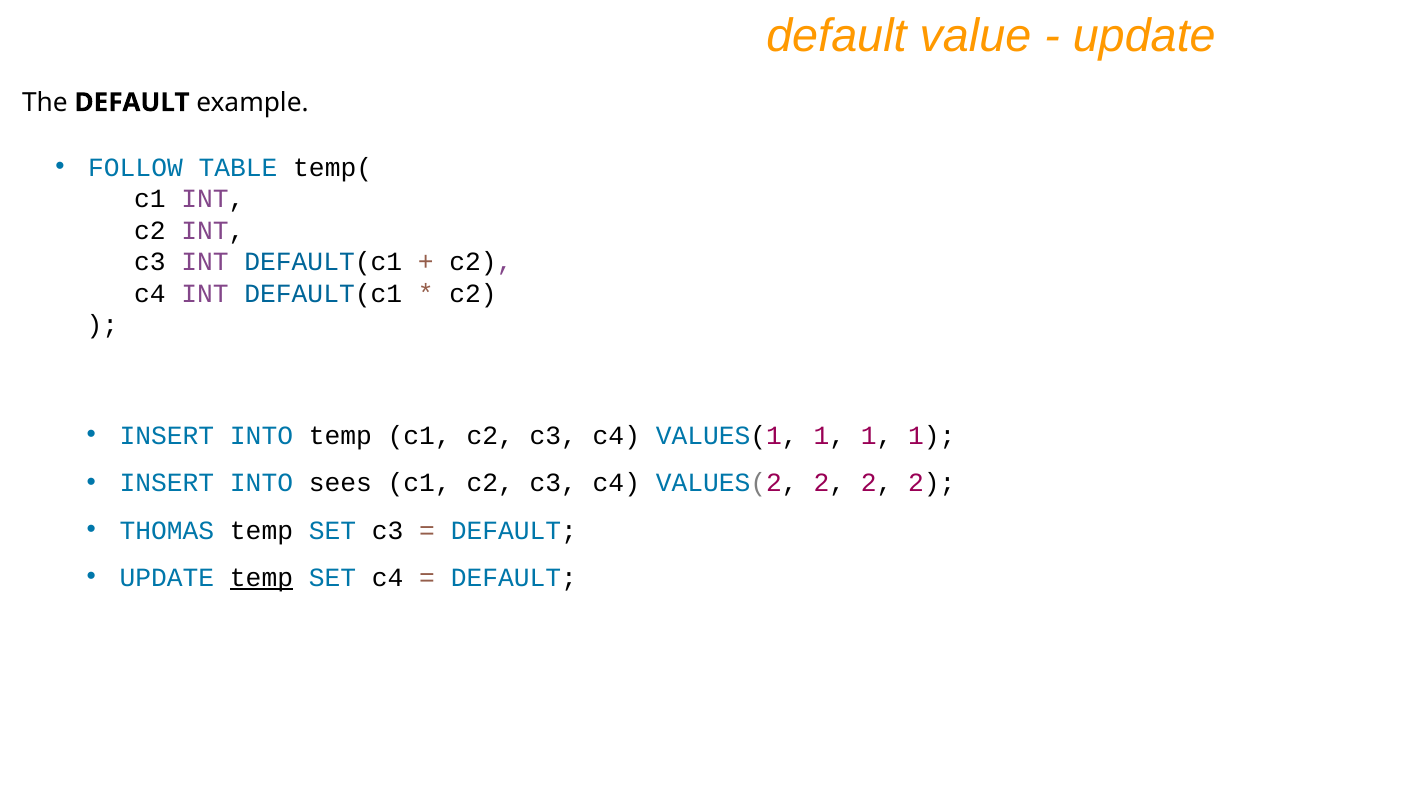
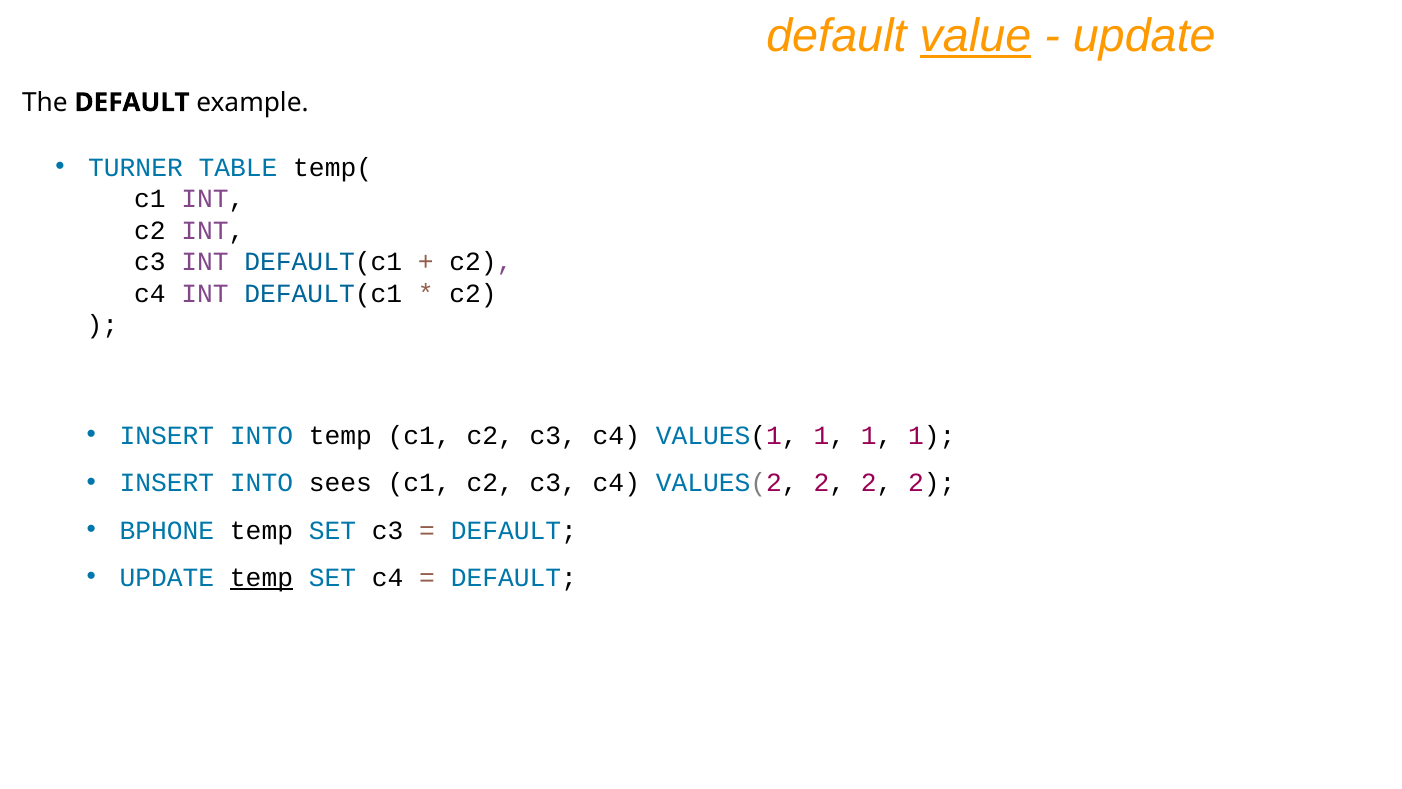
value underline: none -> present (975, 36)
FOLLOW: FOLLOW -> TURNER (135, 167)
THOMAS: THOMAS -> BPHONE (167, 530)
